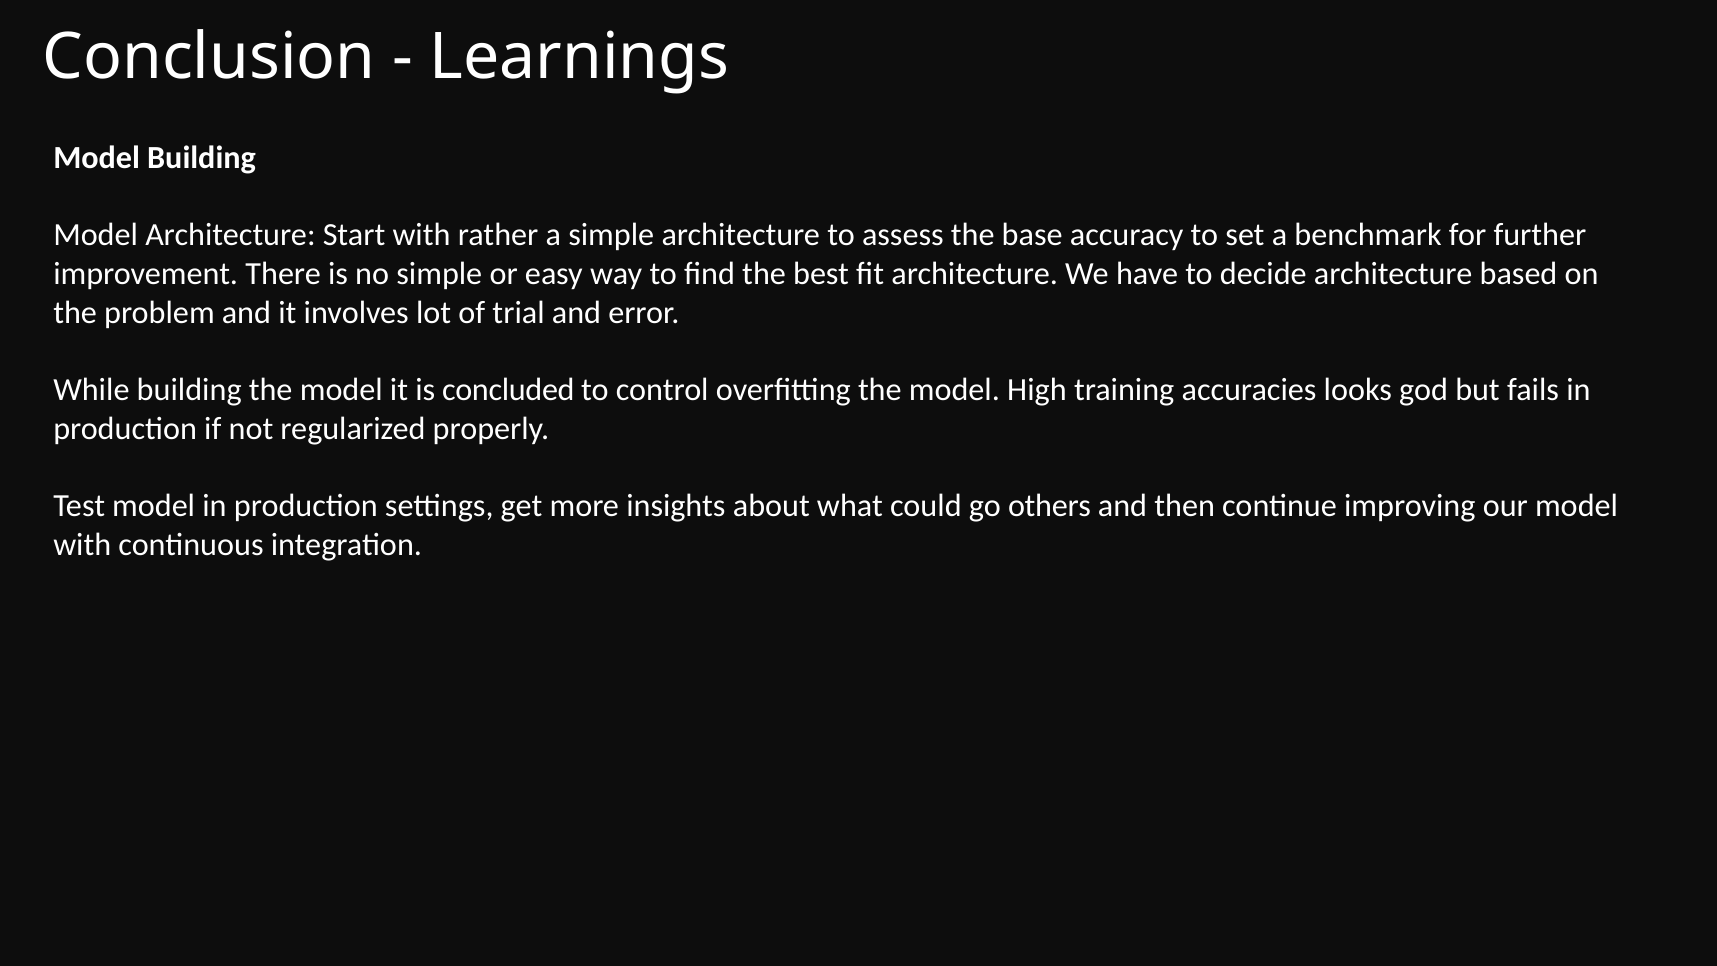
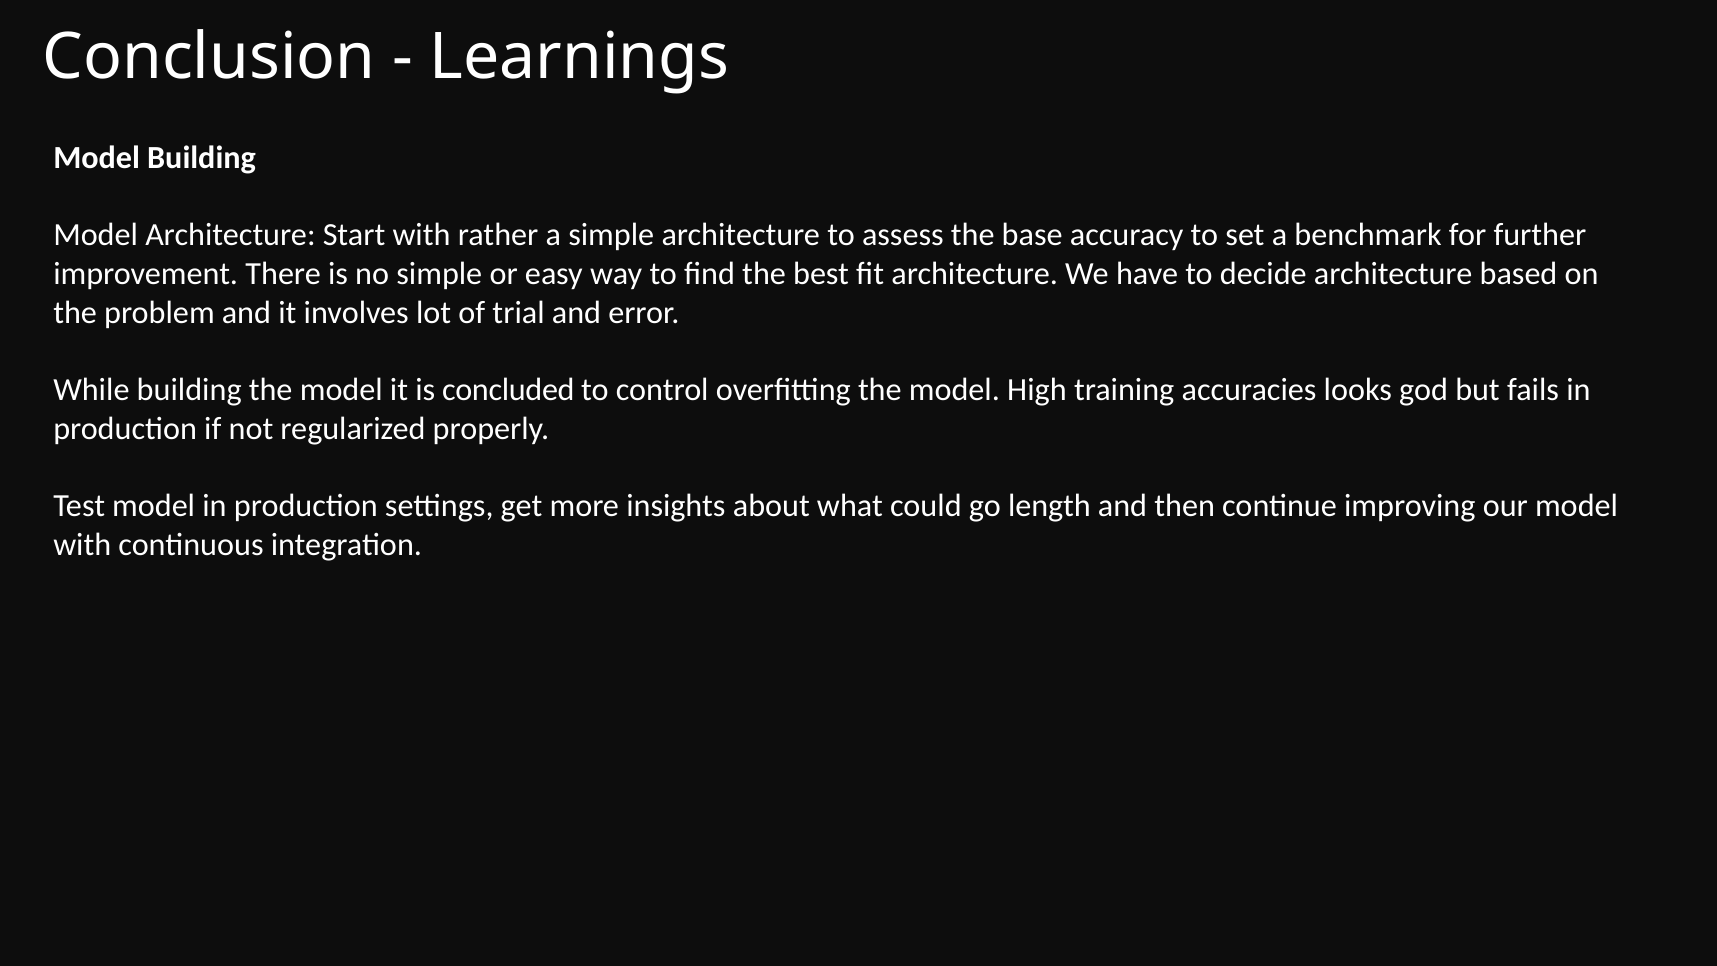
others: others -> length (1049, 506)
